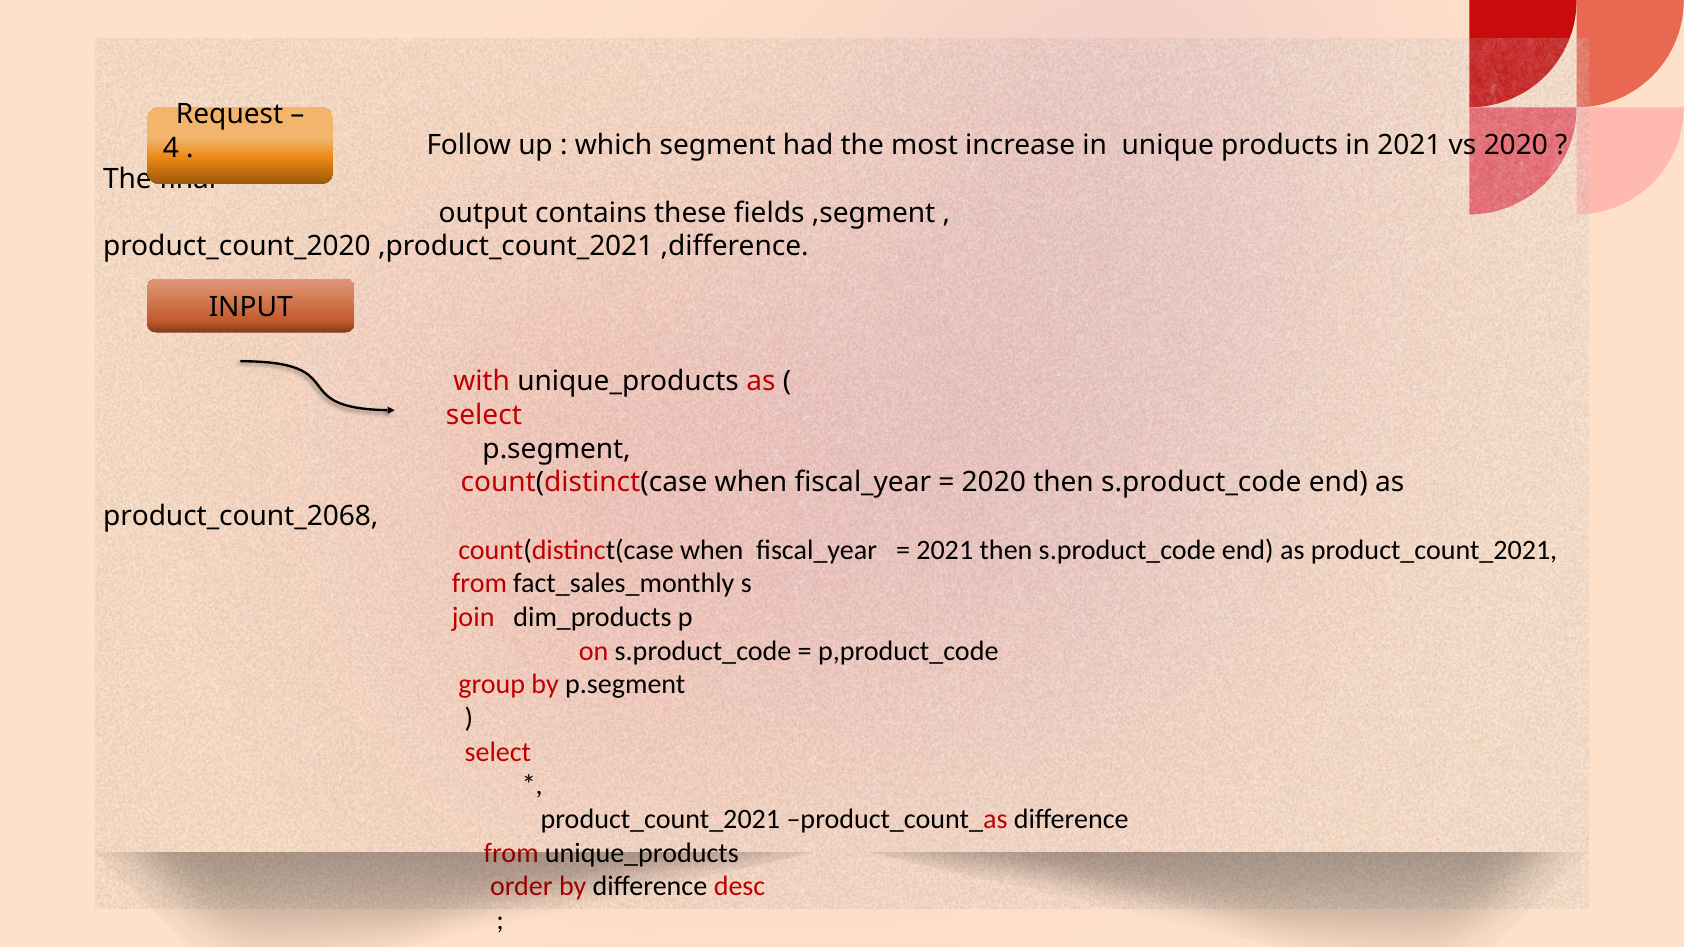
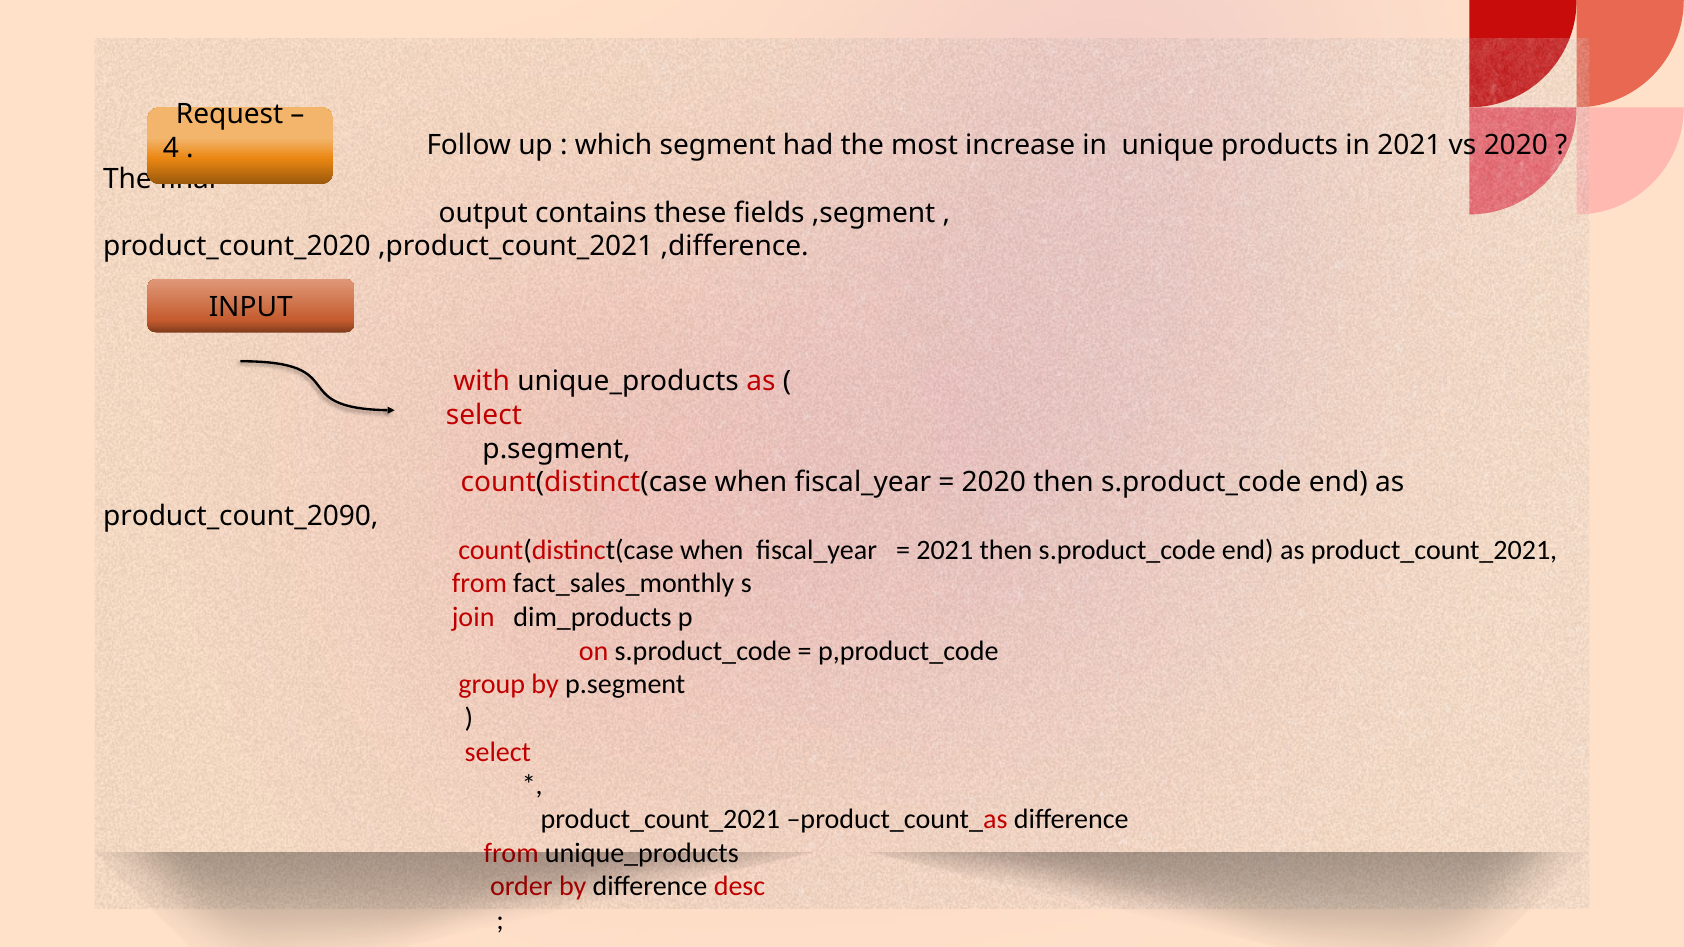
product_count_2068: product_count_2068 -> product_count_2090 (241, 516)
